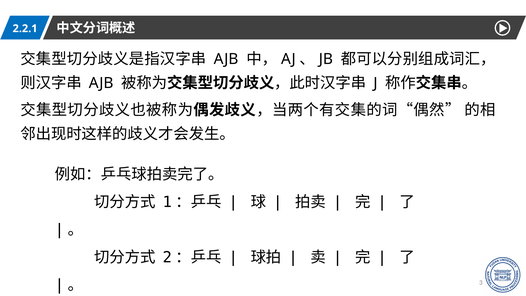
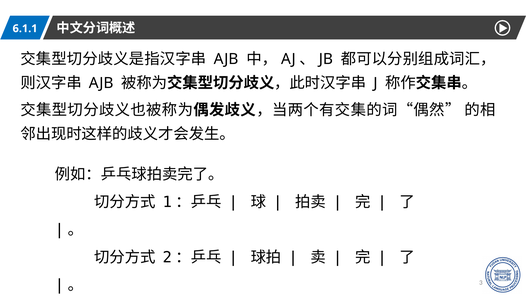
2.2.1: 2.2.1 -> 6.1.1 (25, 29)
